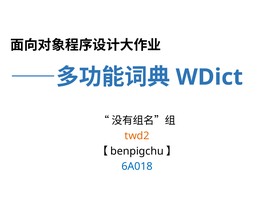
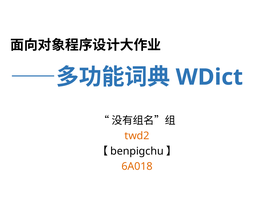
6A018 colour: blue -> orange (137, 167)
